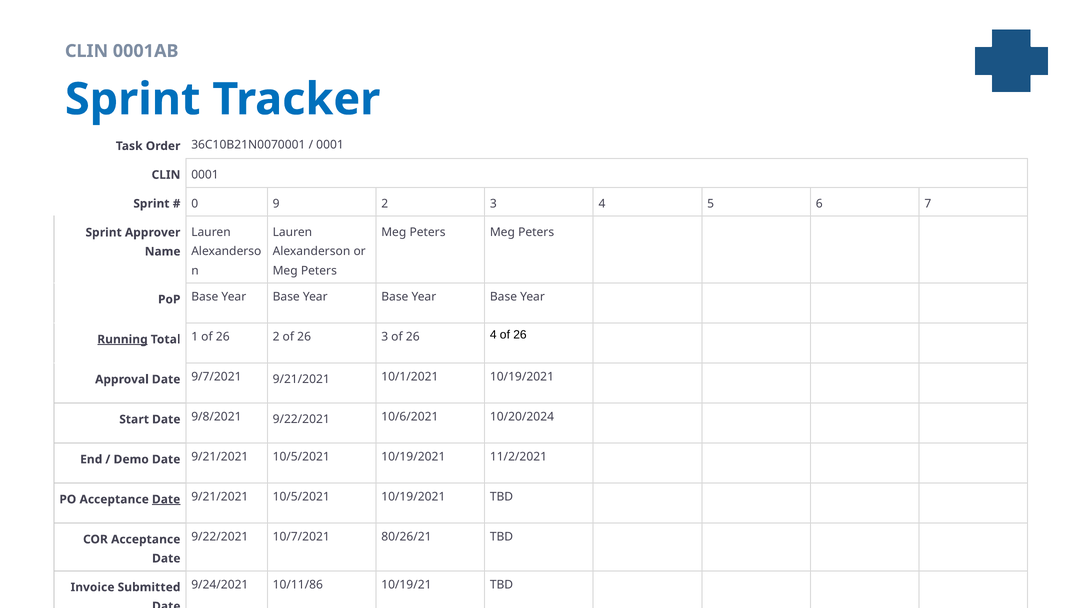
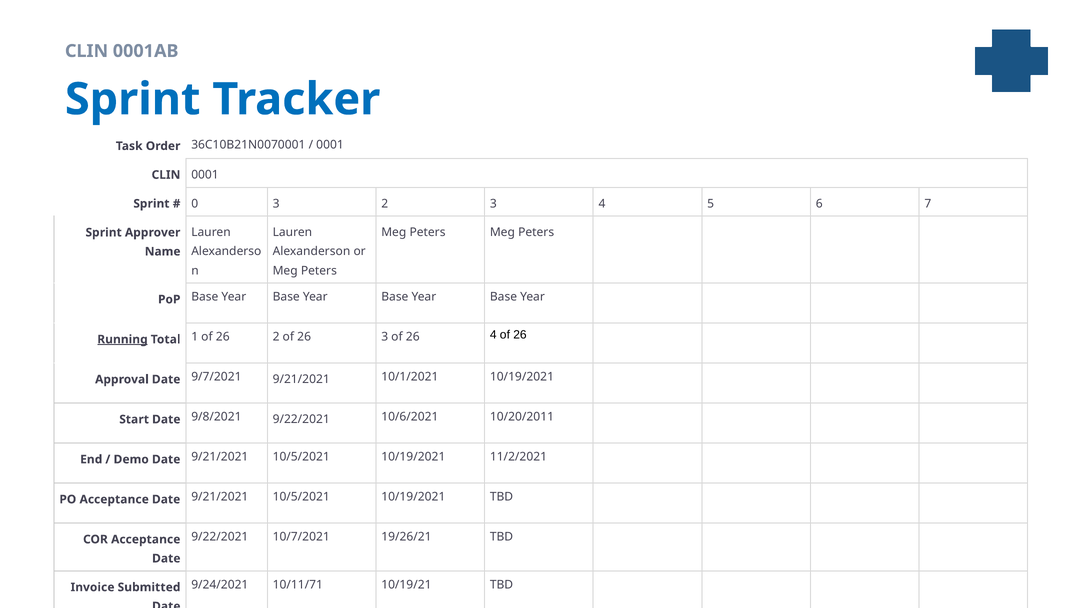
0 9: 9 -> 3 (276, 204)
10/20/2024: 10/20/2024 -> 10/20/2011 (522, 417)
Date underline: present -> none (166, 500)
80/26/21: 80/26/21 -> 19/26/21 (406, 538)
10/11/86: 10/11/86 -> 10/11/71 (298, 585)
